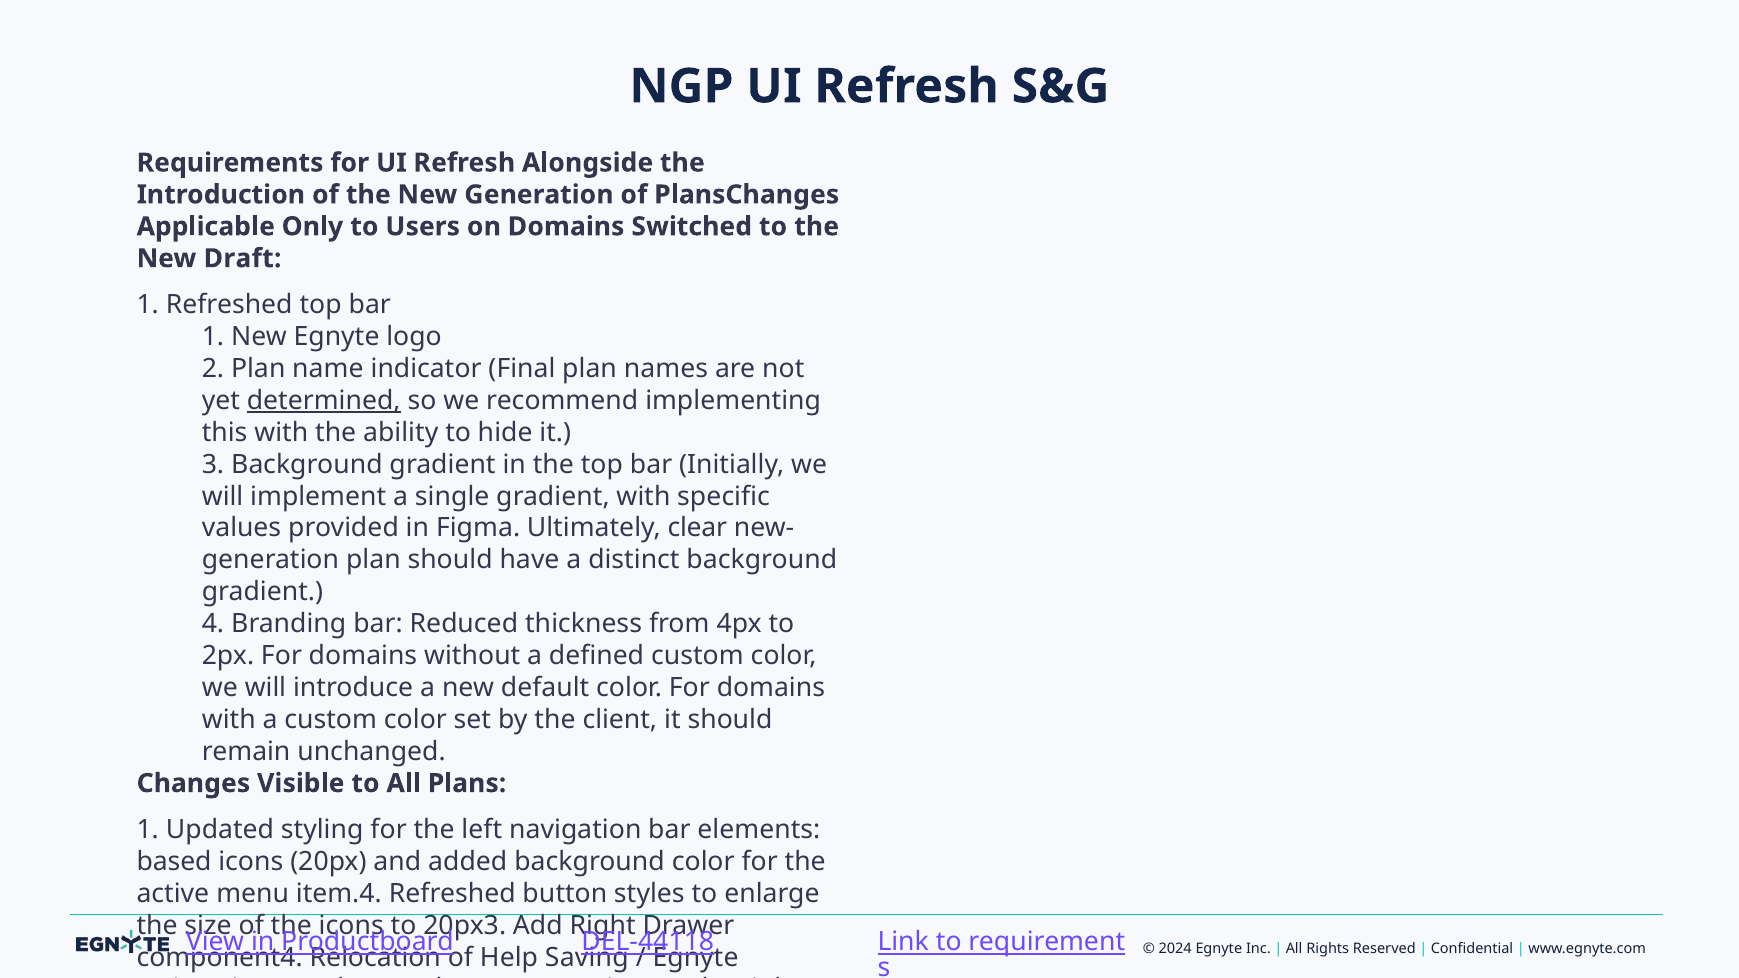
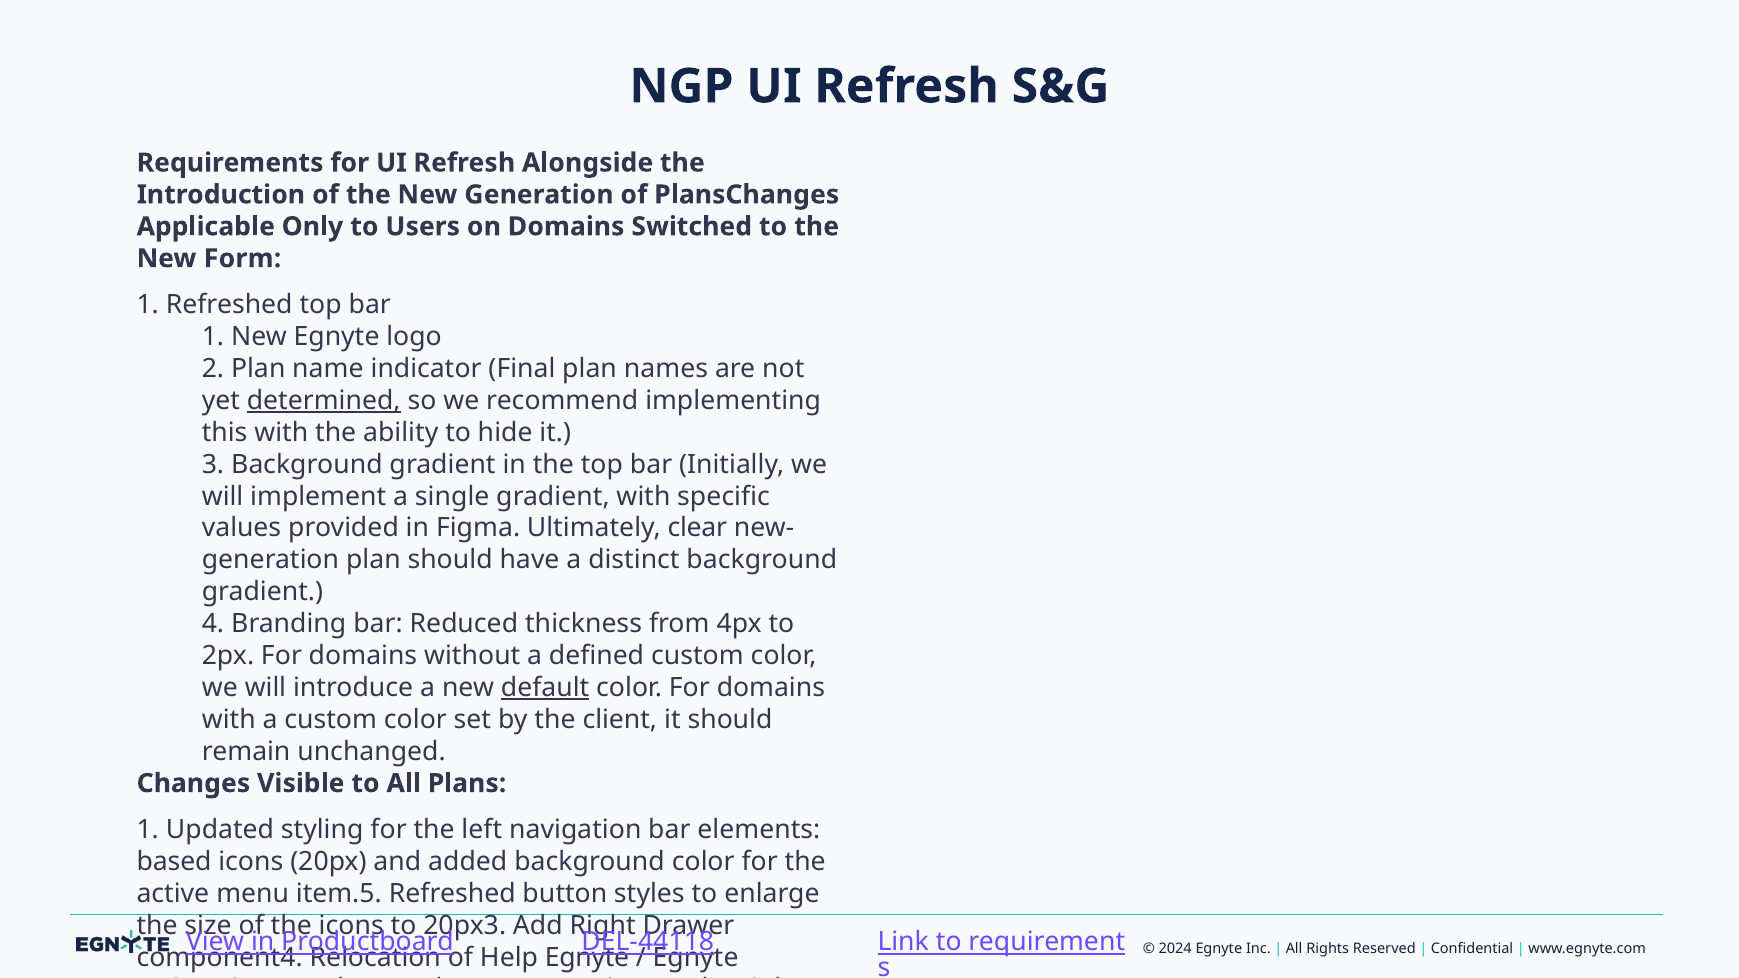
Draft: Draft -> Form (243, 259)
default underline: none -> present (545, 688)
item.4: item.4 -> item.5 (339, 894)
Help Saving: Saving -> Egnyte (587, 958)
